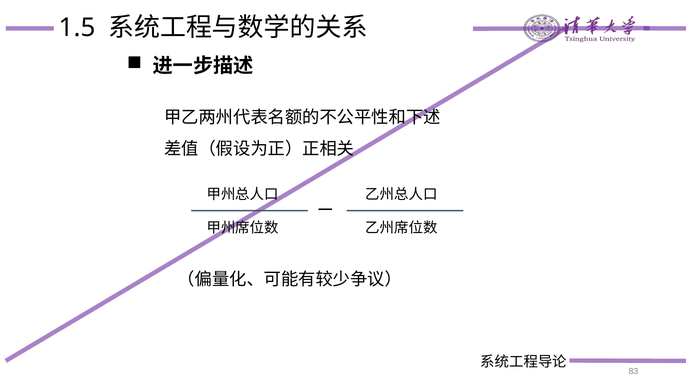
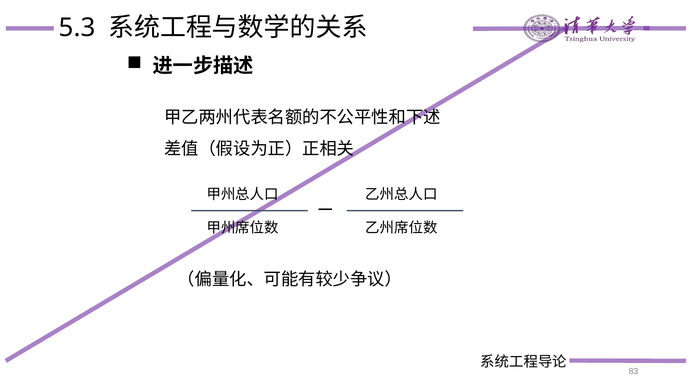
1.5: 1.5 -> 5.3 (77, 28)
